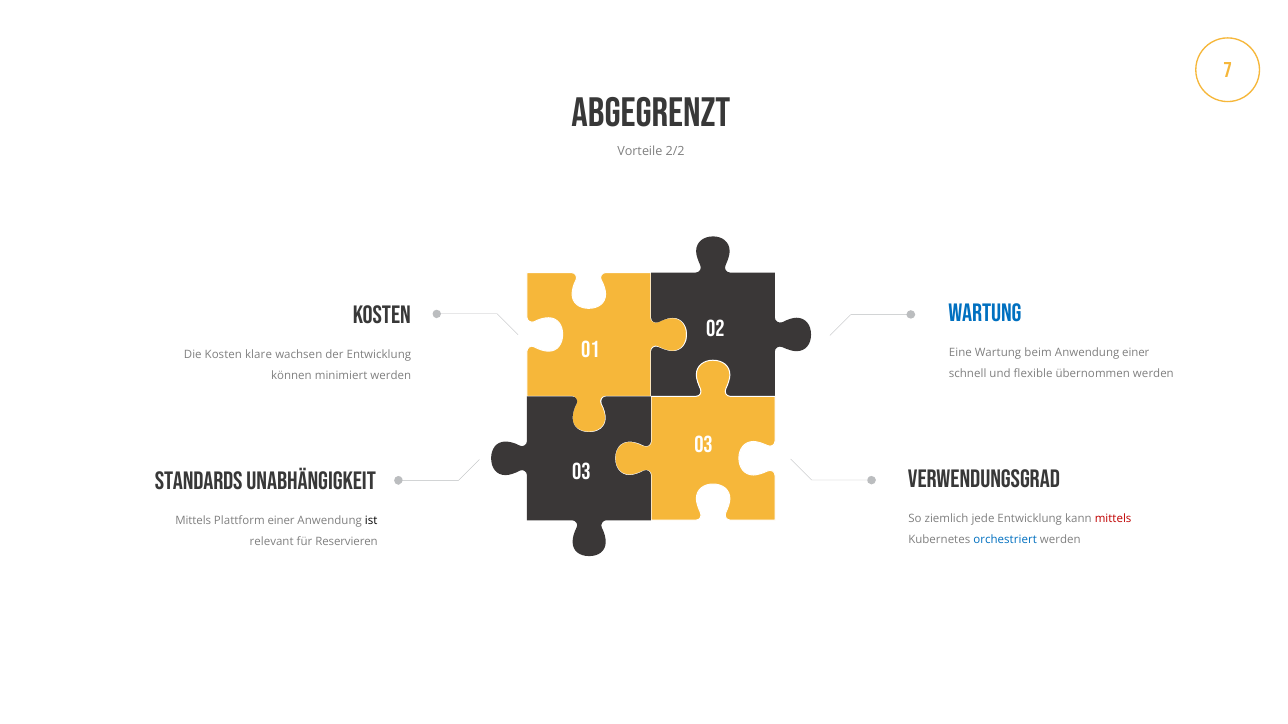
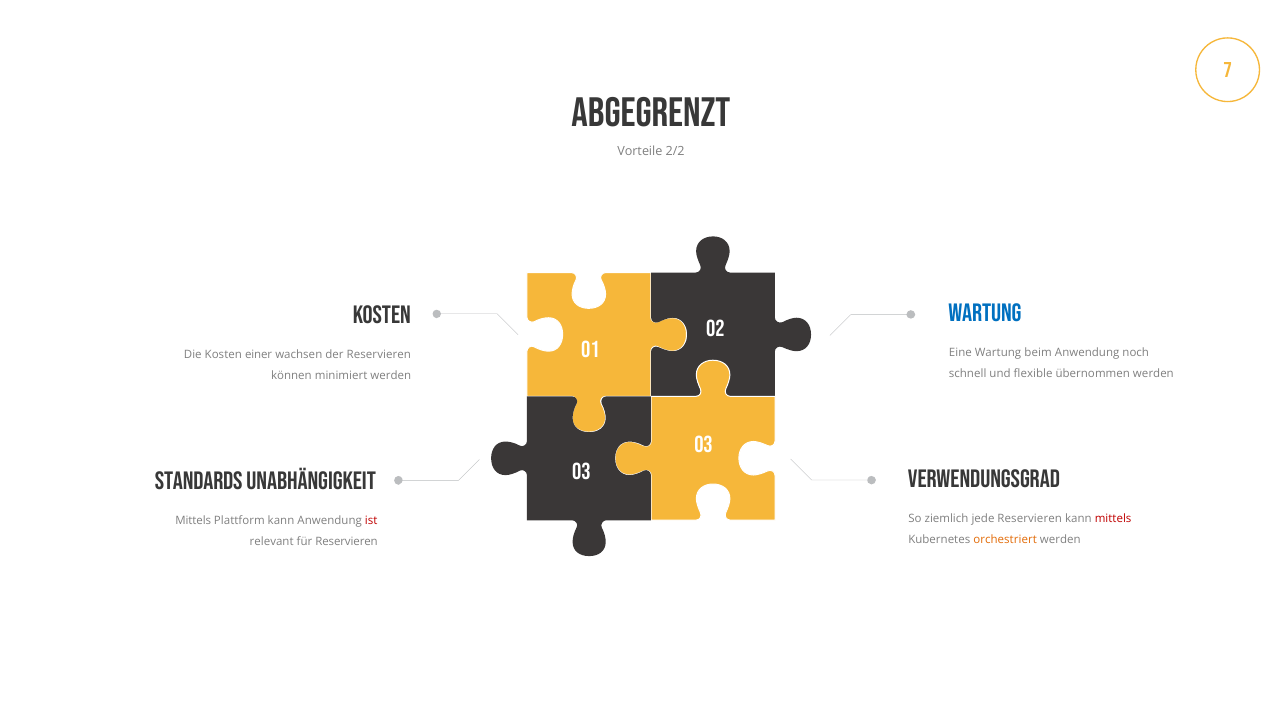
Anwendung einer: einer -> noch (1136, 353)
klare: klare -> einer (259, 355)
der Entwicklung: Entwicklung -> Reservieren (379, 355)
jede Entwicklung: Entwicklung -> Reservieren (1030, 519)
Plattform einer: einer -> kann (281, 521)
ist colour: black -> red (371, 521)
orchestriert colour: blue -> orange (1005, 540)
